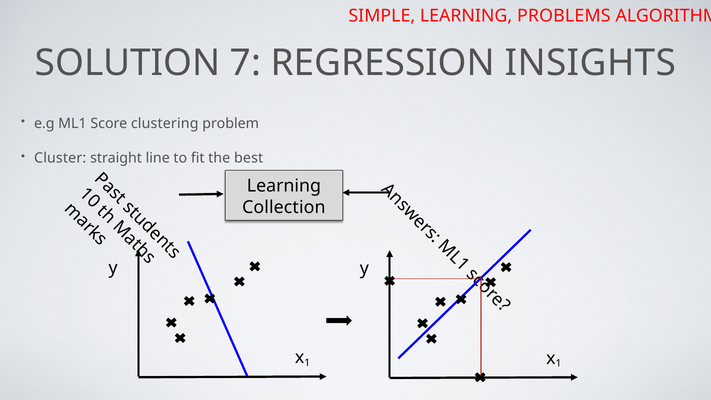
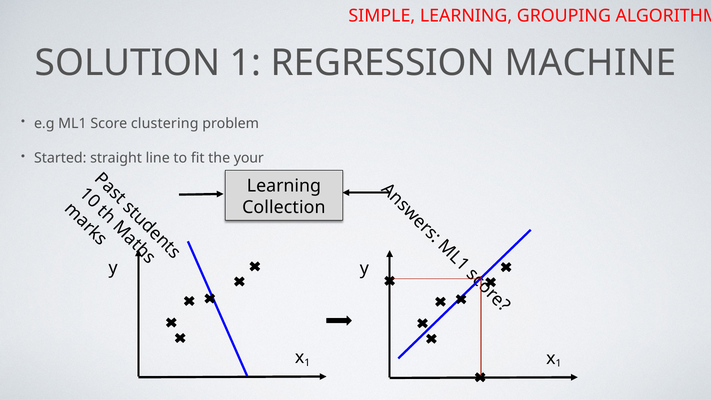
PROBLEMS: PROBLEMS -> GROUPING (564, 16)
SOLUTION 7: 7 -> 1 (245, 63)
INSIGHTS: INSIGHTS -> MACHINE (590, 63)
Cluster: Cluster -> Started (60, 158)
best: best -> your (249, 158)
